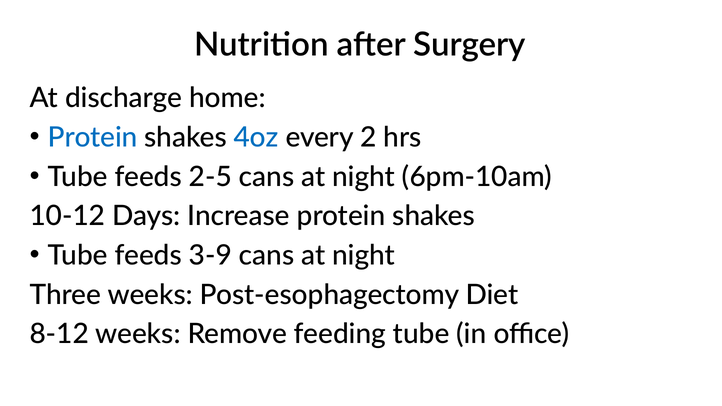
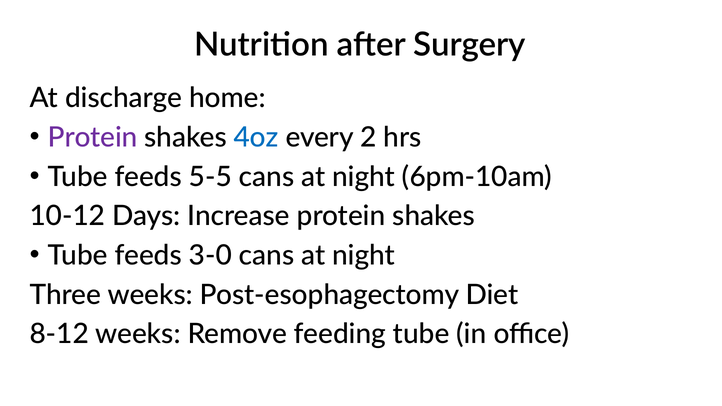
Protein colour: blue -> purple (93, 138)
2-5: 2-5 -> 5-5 (210, 177)
3-9: 3-9 -> 3-0 (210, 256)
